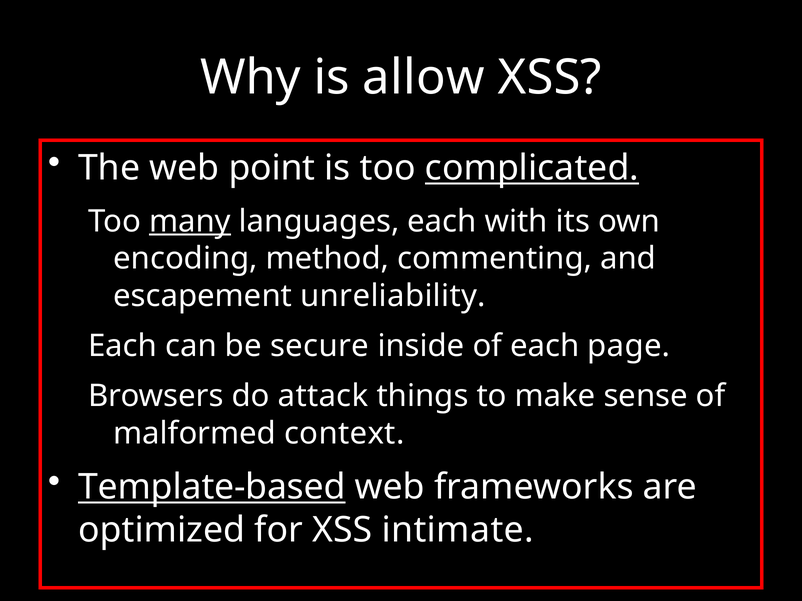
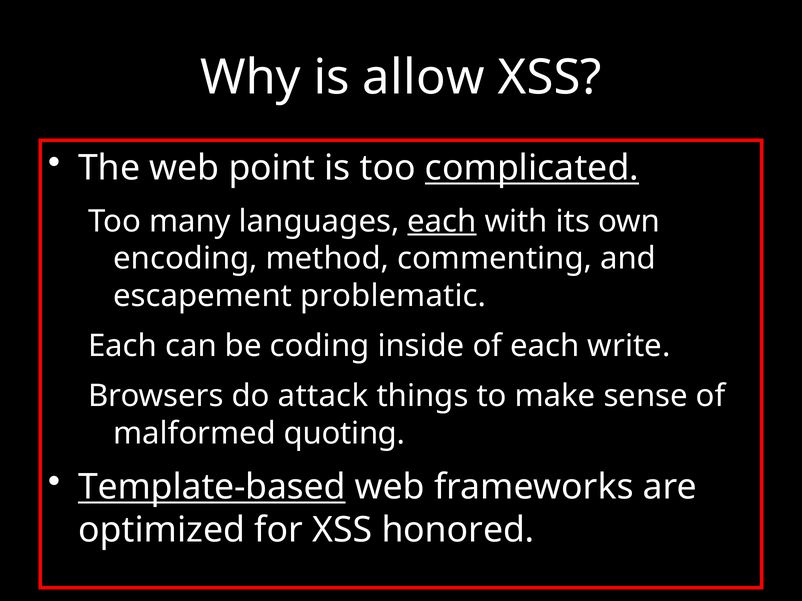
many underline: present -> none (190, 221)
each underline: none -> present (442, 221)
unreliability: unreliability -> problematic (393, 296)
secure: secure -> coding (320, 346)
page: page -> write (629, 346)
context: context -> quoting (345, 434)
intimate: intimate -> honored (458, 530)
